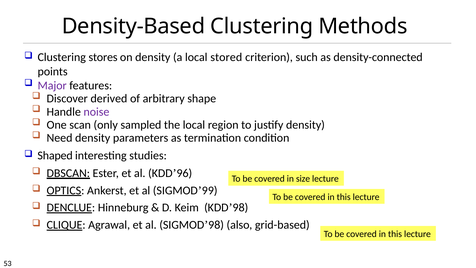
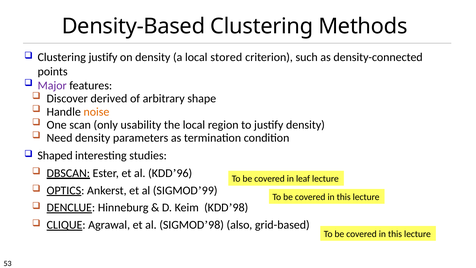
Clustering stores: stores -> justify (103, 57)
noise colour: purple -> orange (96, 112)
sampled: sampled -> usability (141, 125)
size: size -> leaf (303, 179)
